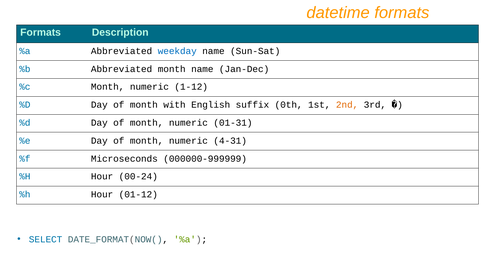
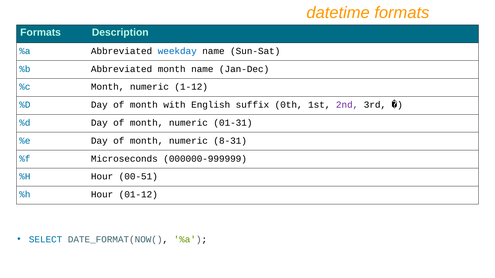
2nd colour: orange -> purple (347, 105)
4-31: 4-31 -> 8-31 (230, 141)
00-24: 00-24 -> 00-51 (138, 177)
